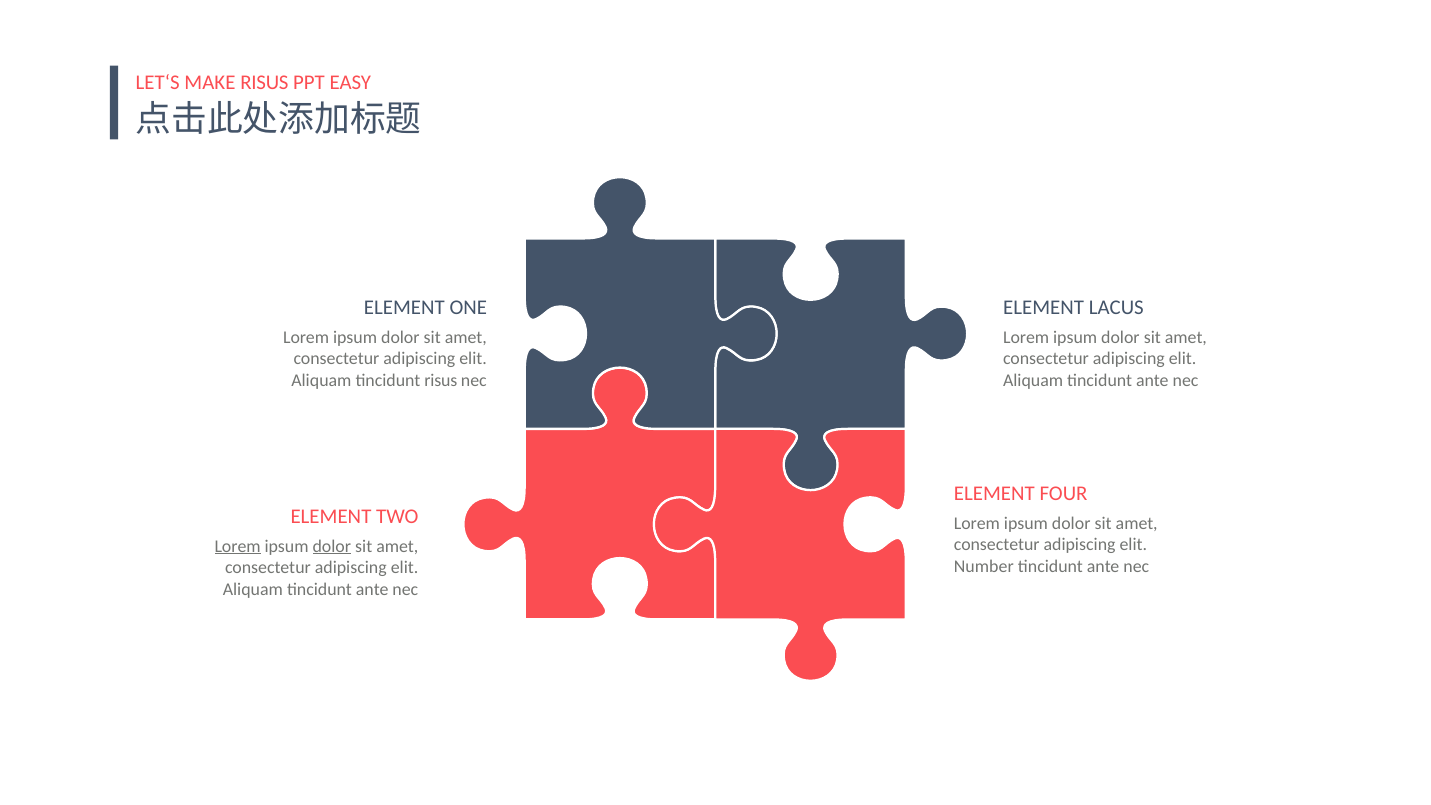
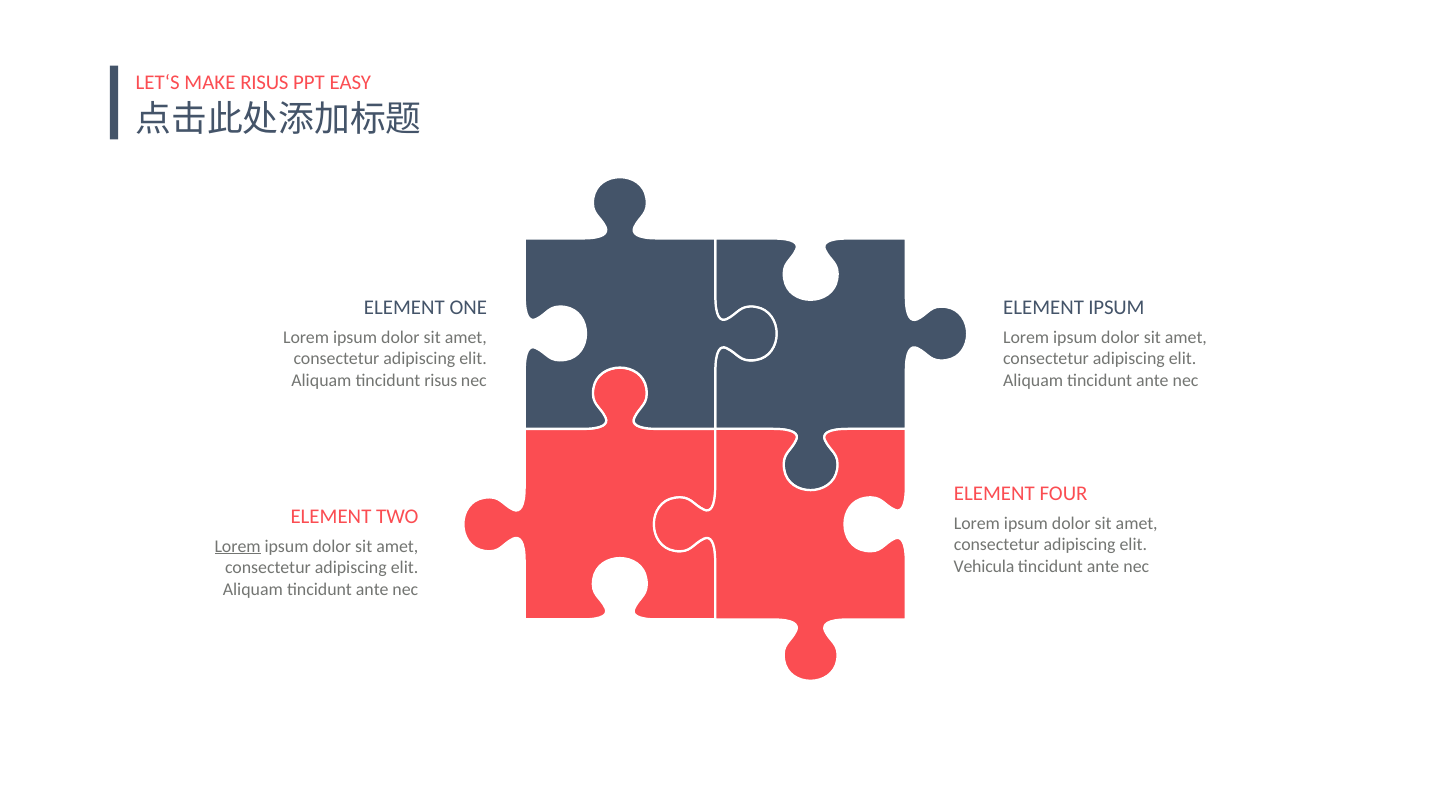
ELEMENT LACUS: LACUS -> IPSUM (1116, 308)
dolor underline: present -> none (332, 546)
Number: Number -> Vehicula (984, 566)
